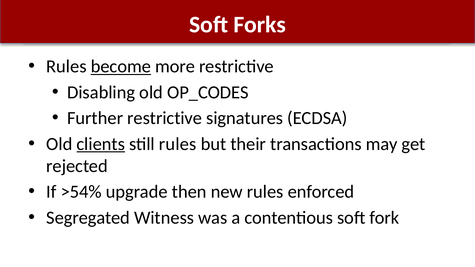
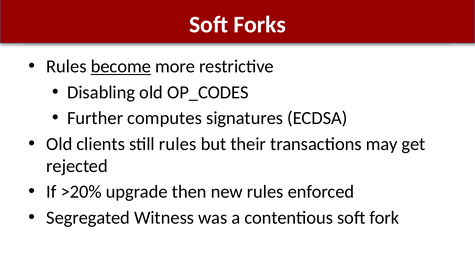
Further restrictive: restrictive -> computes (165, 118)
clients underline: present -> none (101, 144)
>54%: >54% -> >20% (81, 192)
